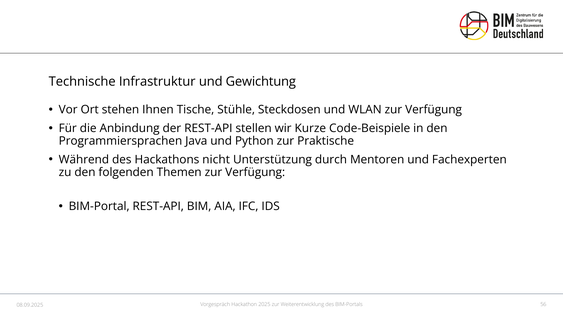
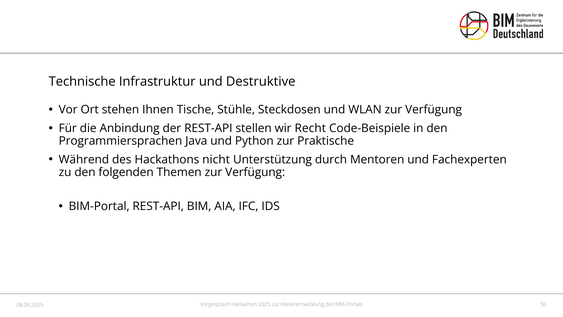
Gewichtung: Gewichtung -> Destruktive (261, 82)
Kurze: Kurze -> Recht (310, 128)
